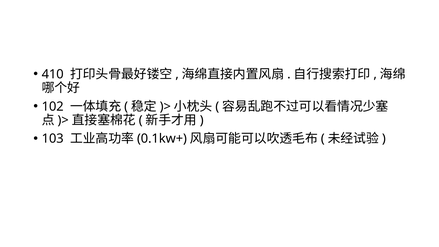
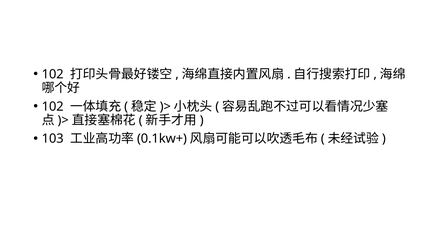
410: 410 -> 102 (53, 74)
